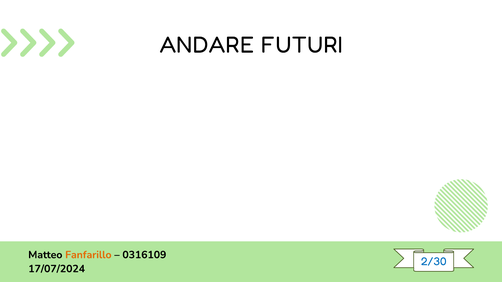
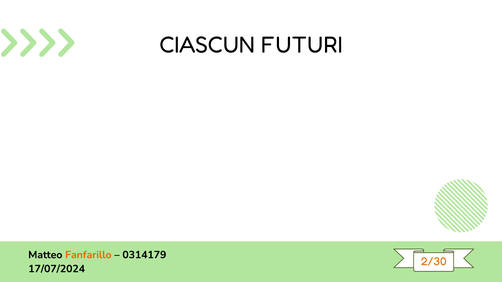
ANDARE: ANDARE -> CIASCUN (207, 45)
0316109: 0316109 -> 0314179 (144, 255)
2/30 colour: blue -> orange (434, 262)
